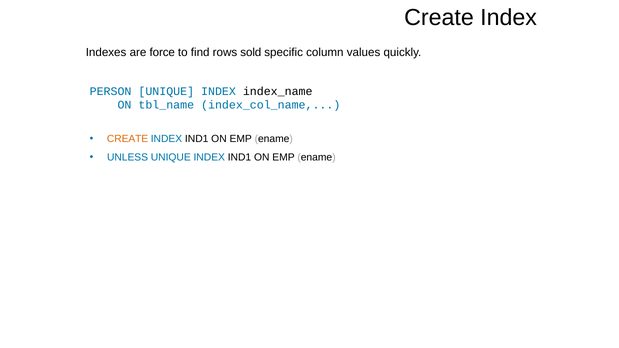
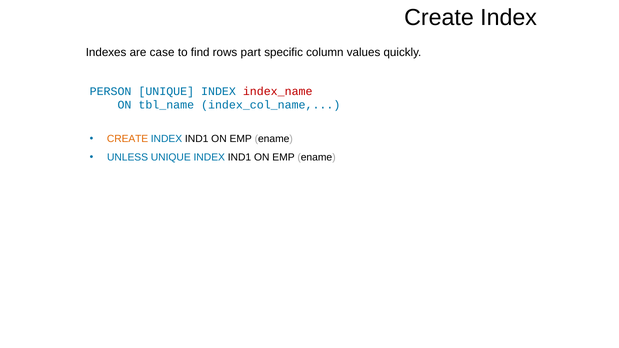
force: force -> case (162, 53)
sold: sold -> part (251, 53)
index_name colour: black -> red (278, 91)
